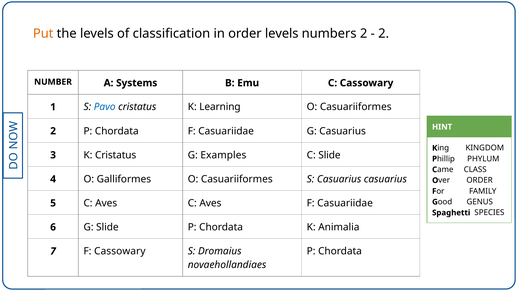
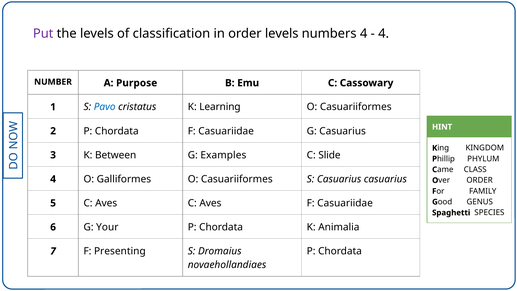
Put colour: orange -> purple (43, 33)
numbers 2: 2 -> 4 (364, 33)
2: 2 -> 4 (384, 33)
Systems: Systems -> Purpose (137, 83)
K Cristatus: Cristatus -> Between (116, 155)
G Slide: Slide -> Your (107, 227)
F Cassowary: Cassowary -> Presenting (120, 251)
